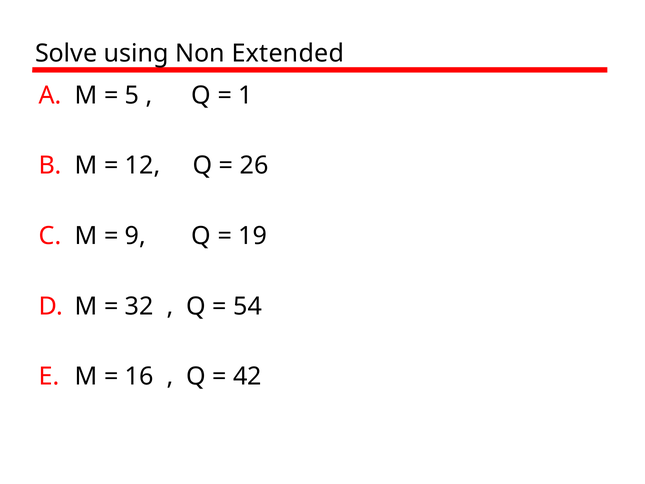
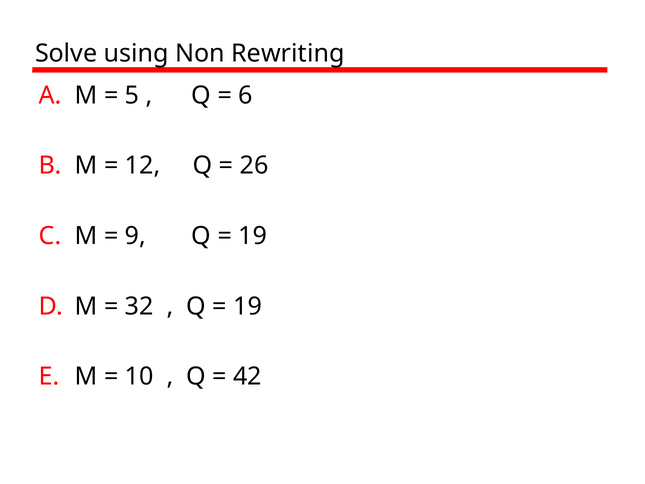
Extended: Extended -> Rewriting (288, 53)
1: 1 -> 6 (245, 95)
54: 54 -> 19 (248, 306)
16: 16 -> 10 (139, 376)
